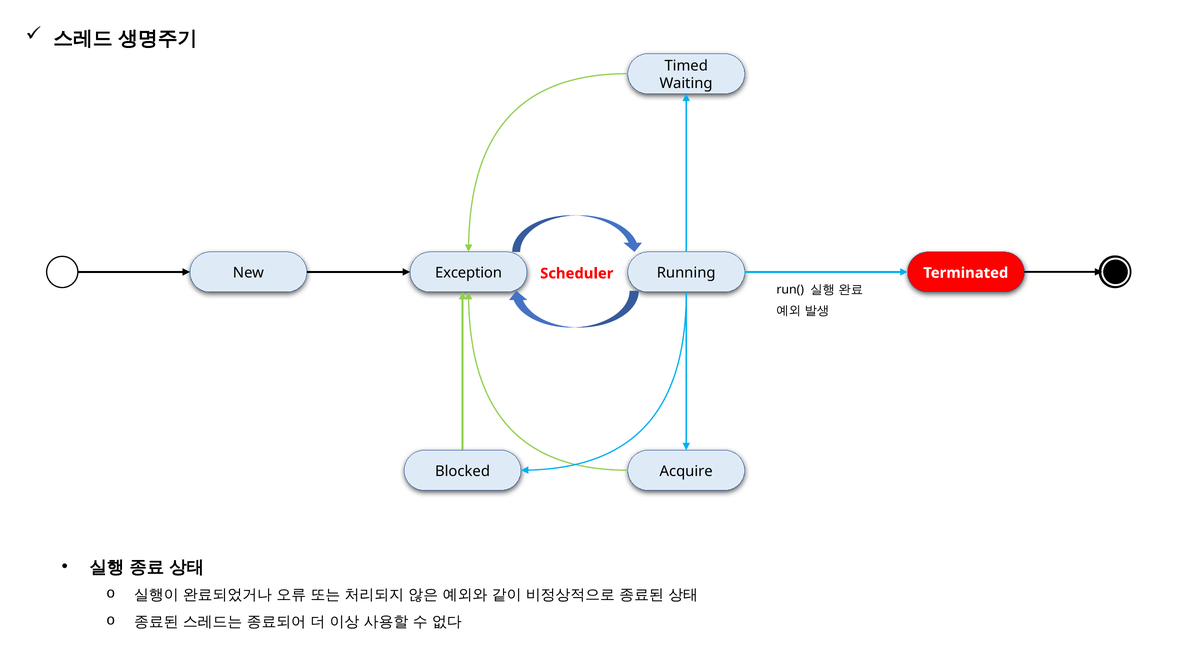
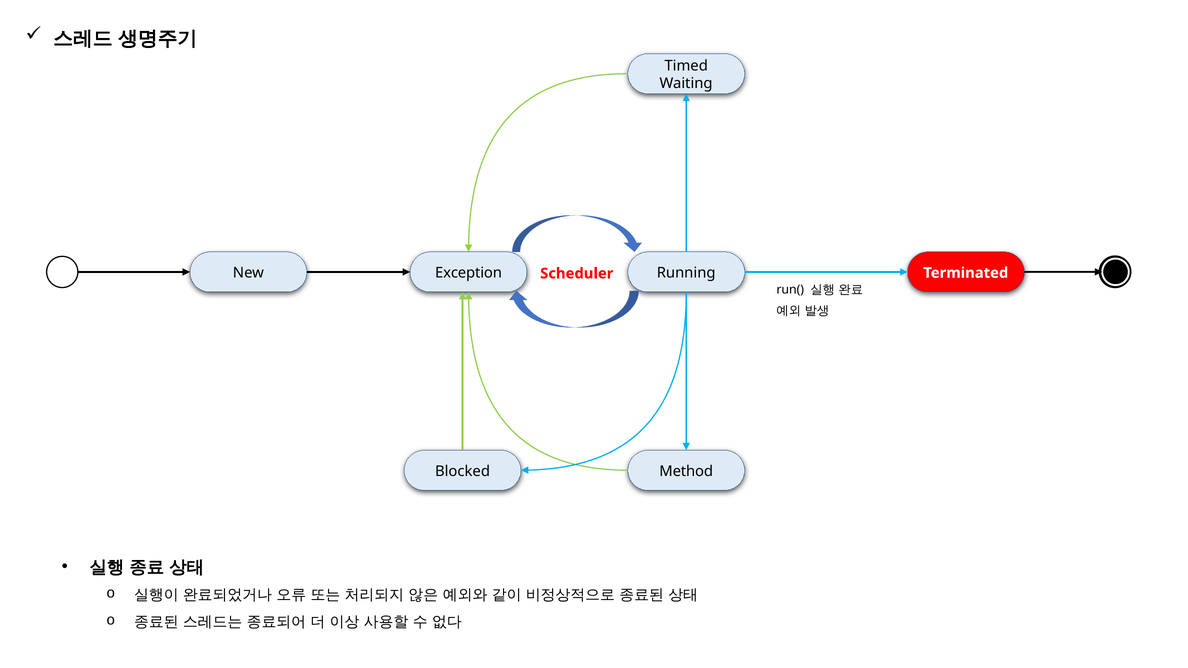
Acquire: Acquire -> Method (686, 471)
